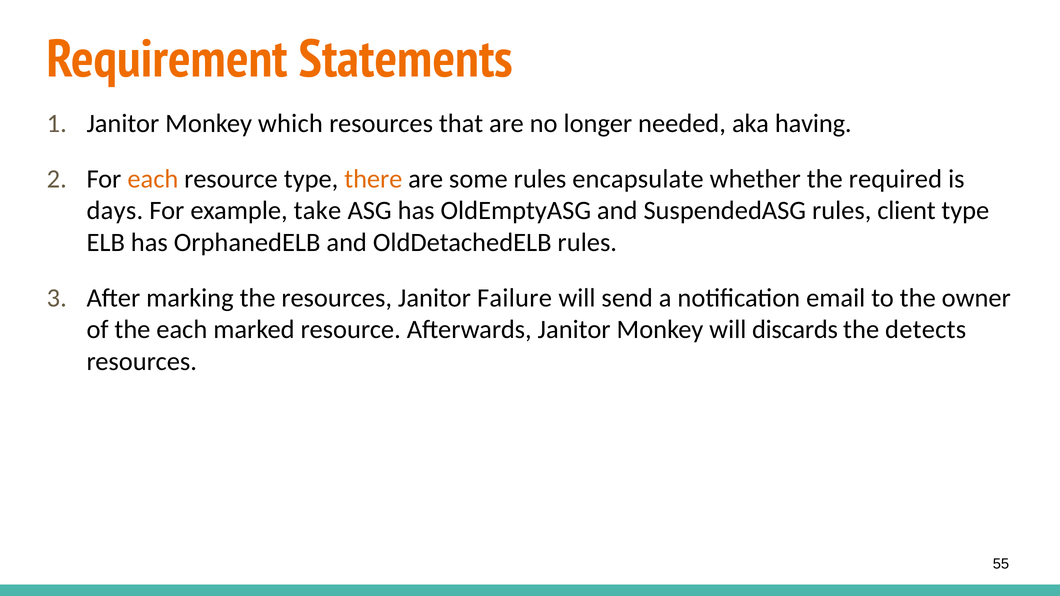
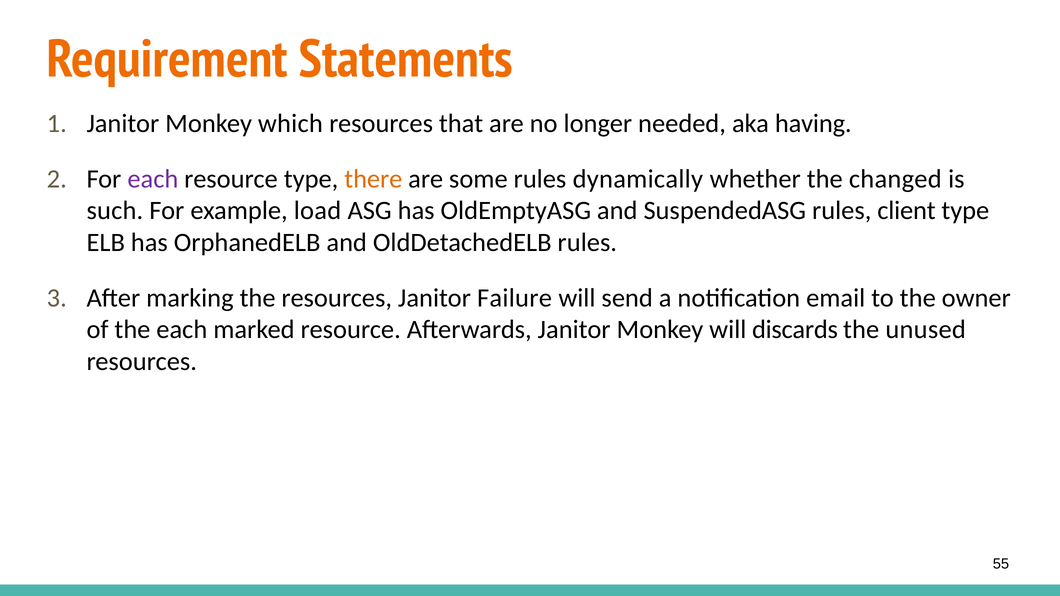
each colour: orange -> purple (153, 179)
encapsulate: encapsulate -> dynamically (638, 179)
required: required -> changed (895, 179)
days: days -> such (115, 211)
take: take -> load (317, 211)
detects: detects -> unused (926, 330)
